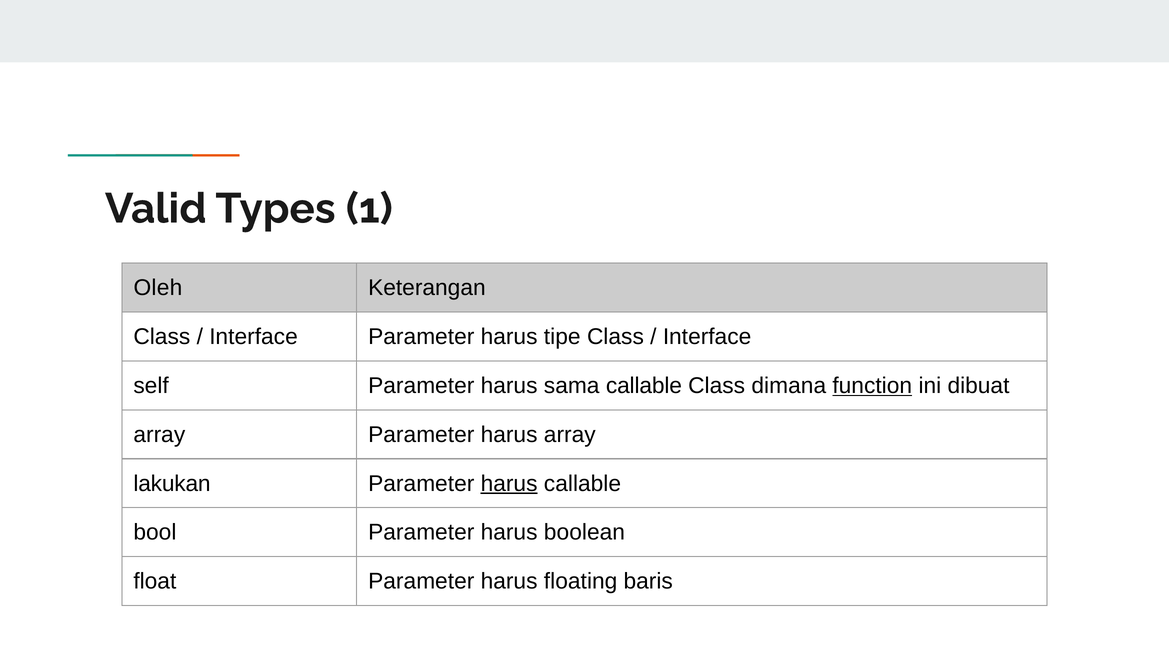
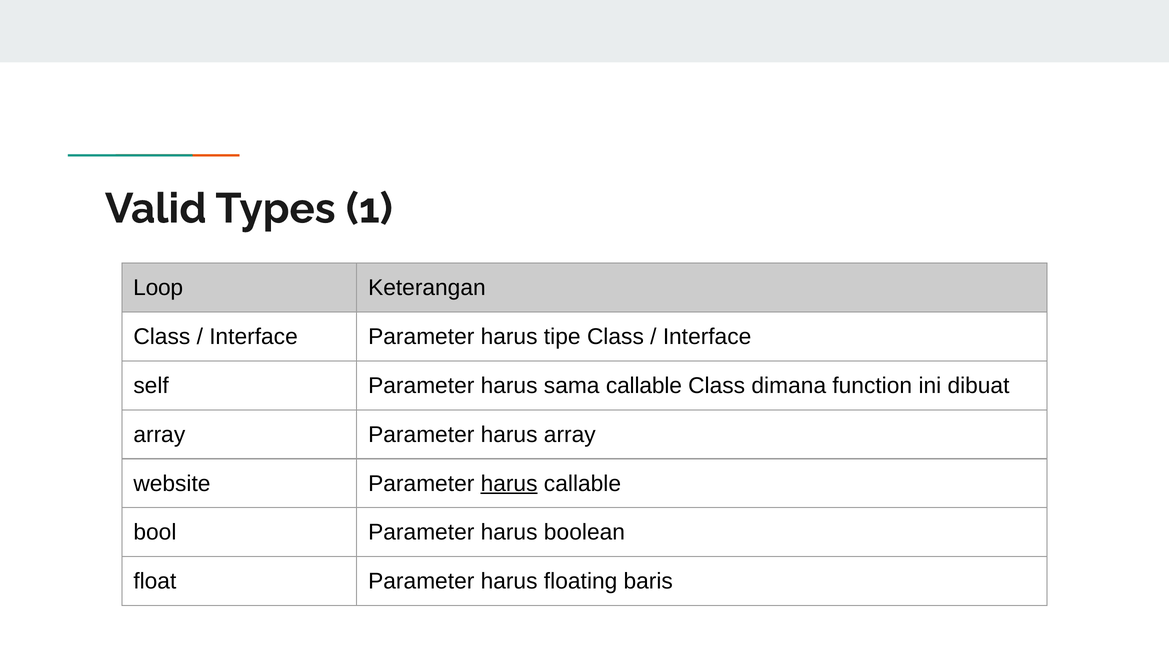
Oleh: Oleh -> Loop (158, 288)
function underline: present -> none (872, 385)
lakukan: lakukan -> website (172, 483)
